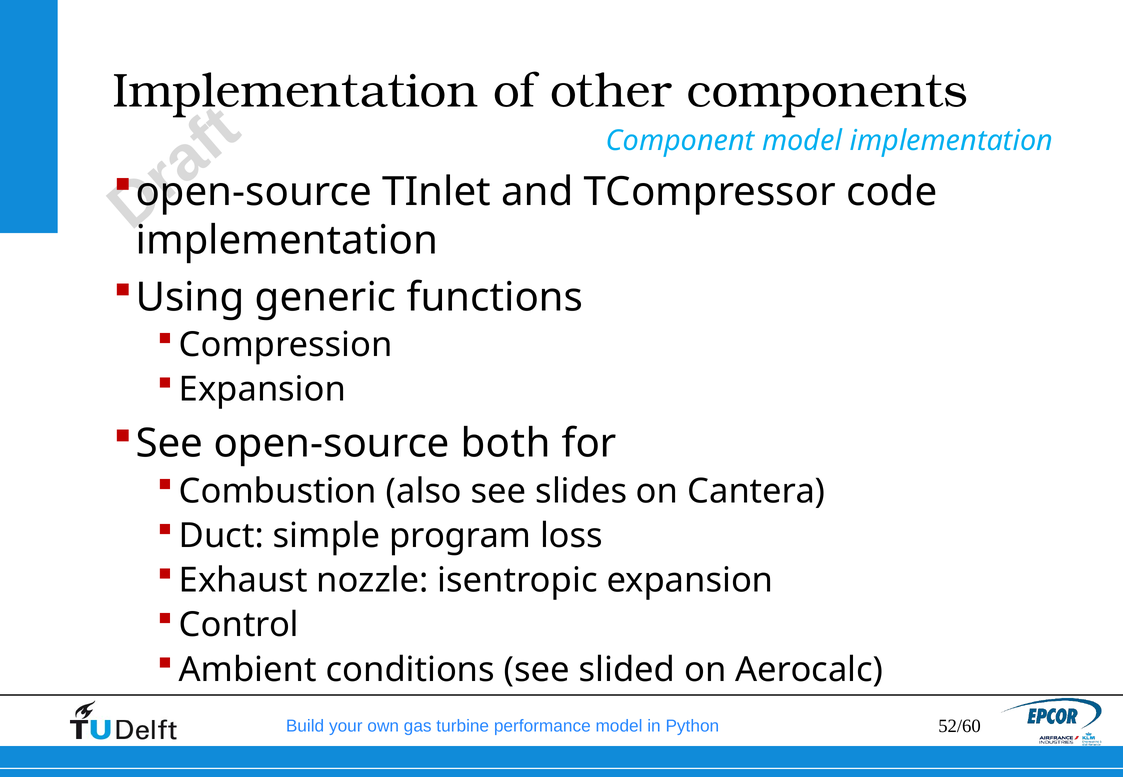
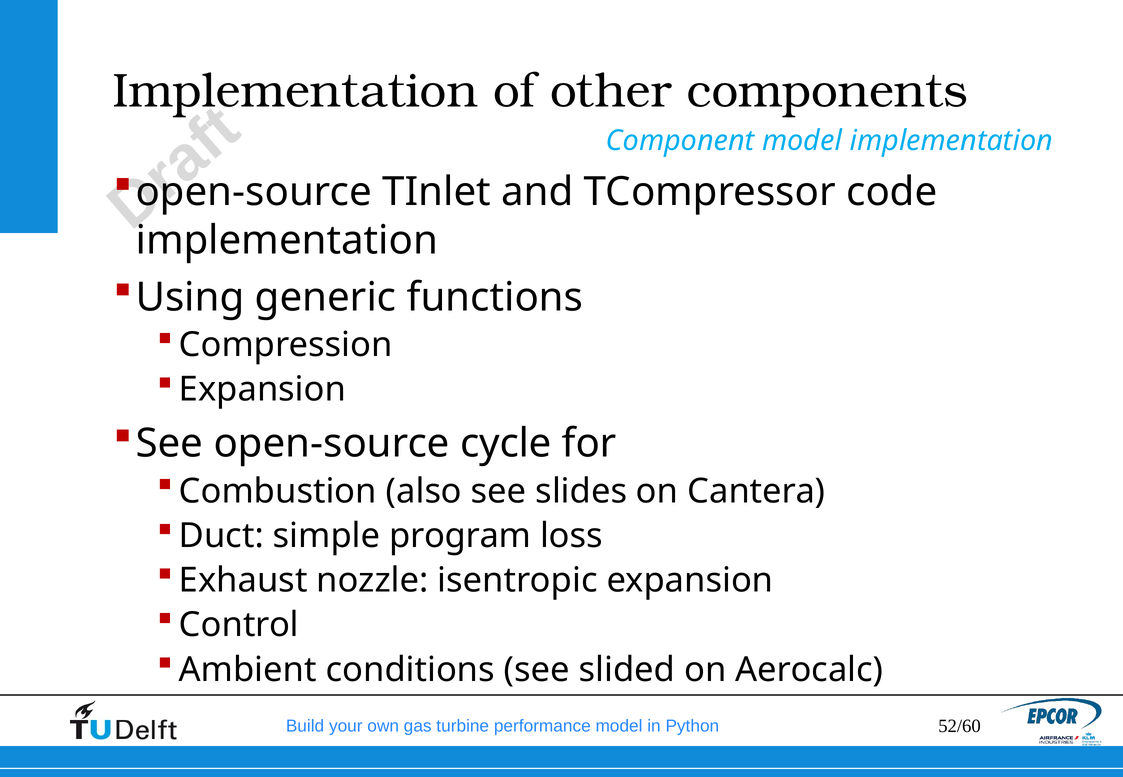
both: both -> cycle (506, 444)
